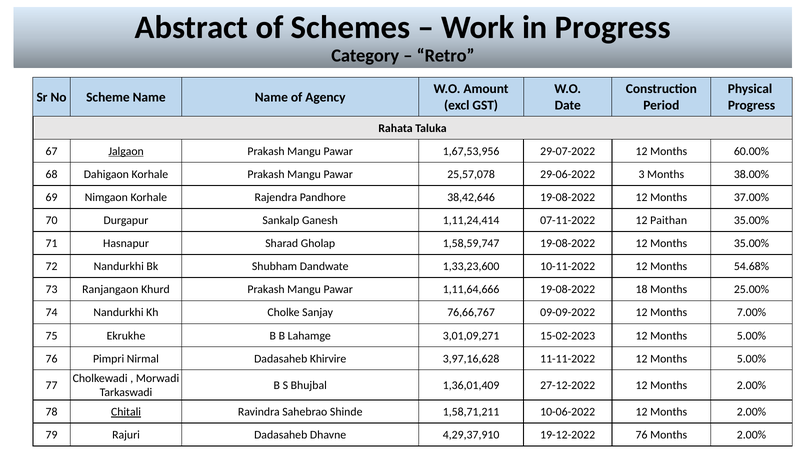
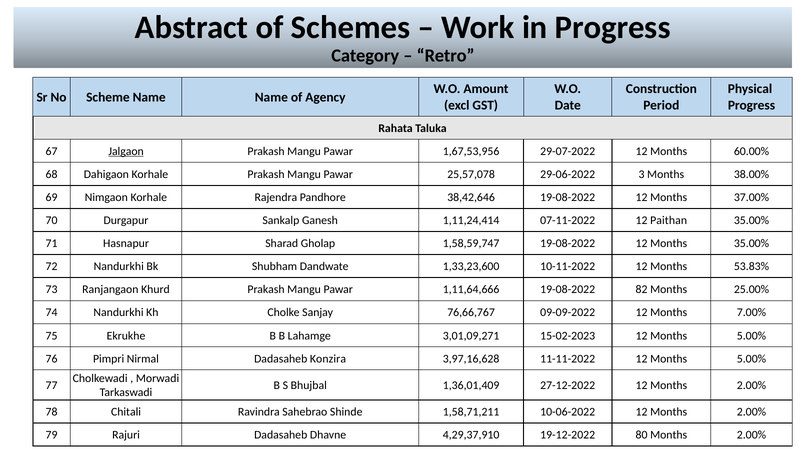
54.68%: 54.68% -> 53.83% (751, 267)
18: 18 -> 82 (642, 290)
Khirvire: Khirvire -> Konzira (328, 359)
Chitali underline: present -> none (126, 412)
19-12-2022 76: 76 -> 80 (642, 435)
